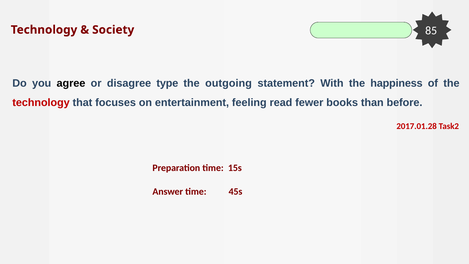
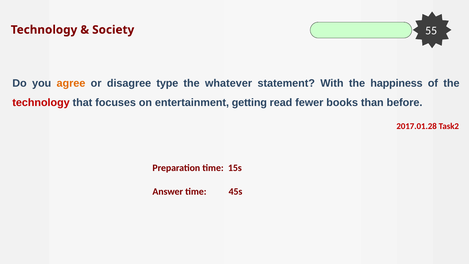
85: 85 -> 55 (431, 31)
agree colour: black -> orange (71, 83)
outgoing: outgoing -> whatever (229, 83)
feeling: feeling -> getting (249, 103)
